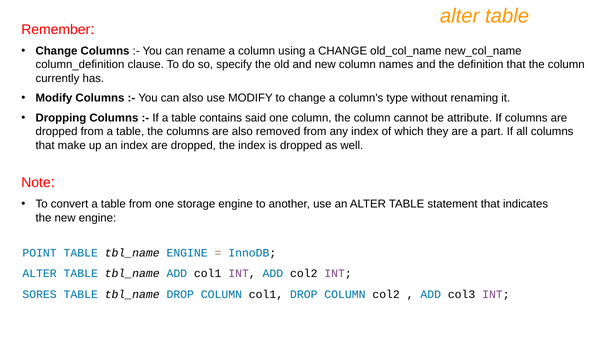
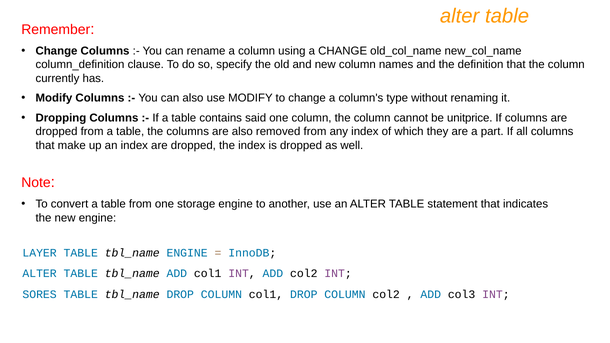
attribute: attribute -> unitprice (470, 118)
POINT: POINT -> LAYER (40, 253)
